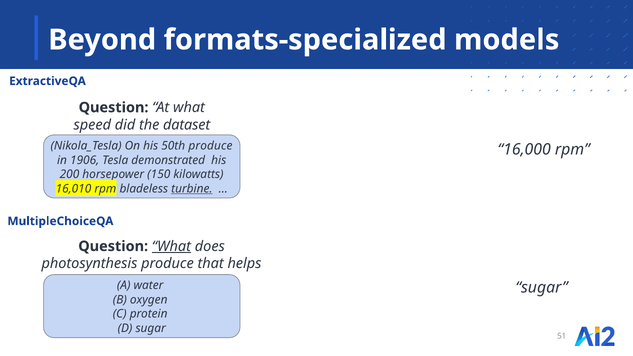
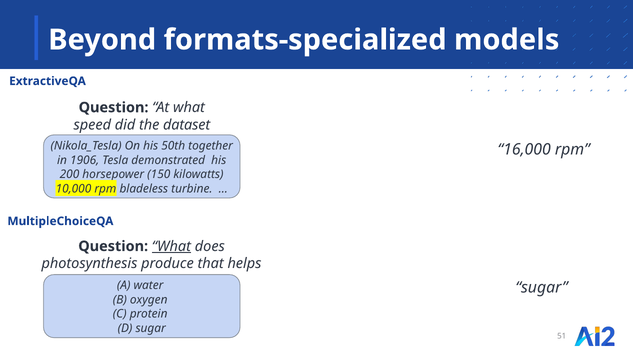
produce: produce -> together (211, 146)
16,010: 16,010 -> 10,000 (73, 189)
turbine underline: present -> none (192, 189)
